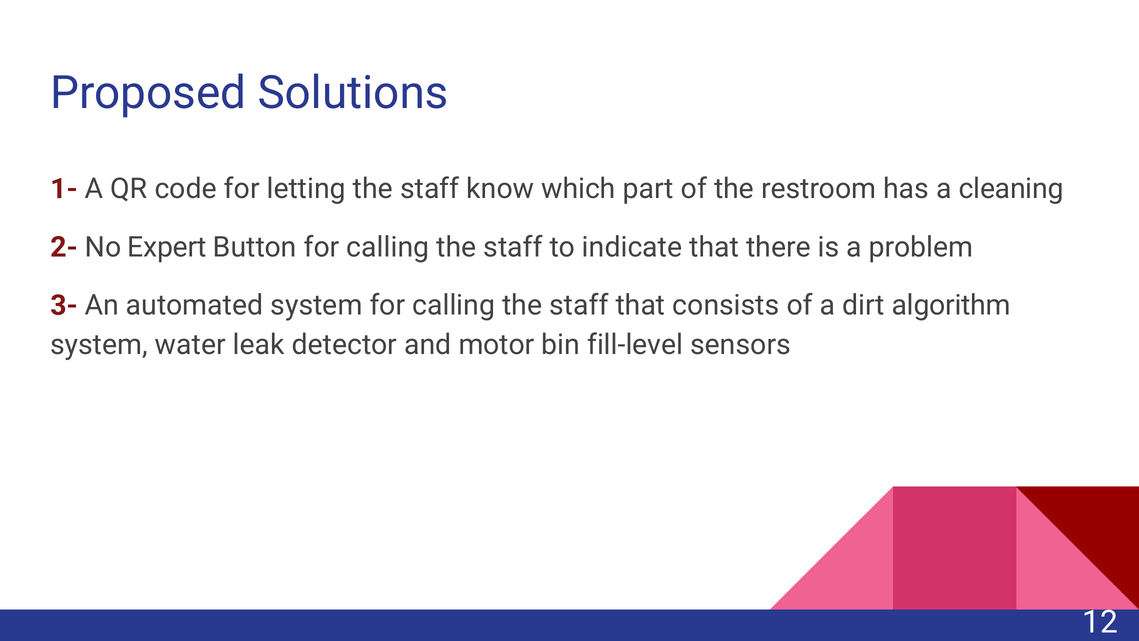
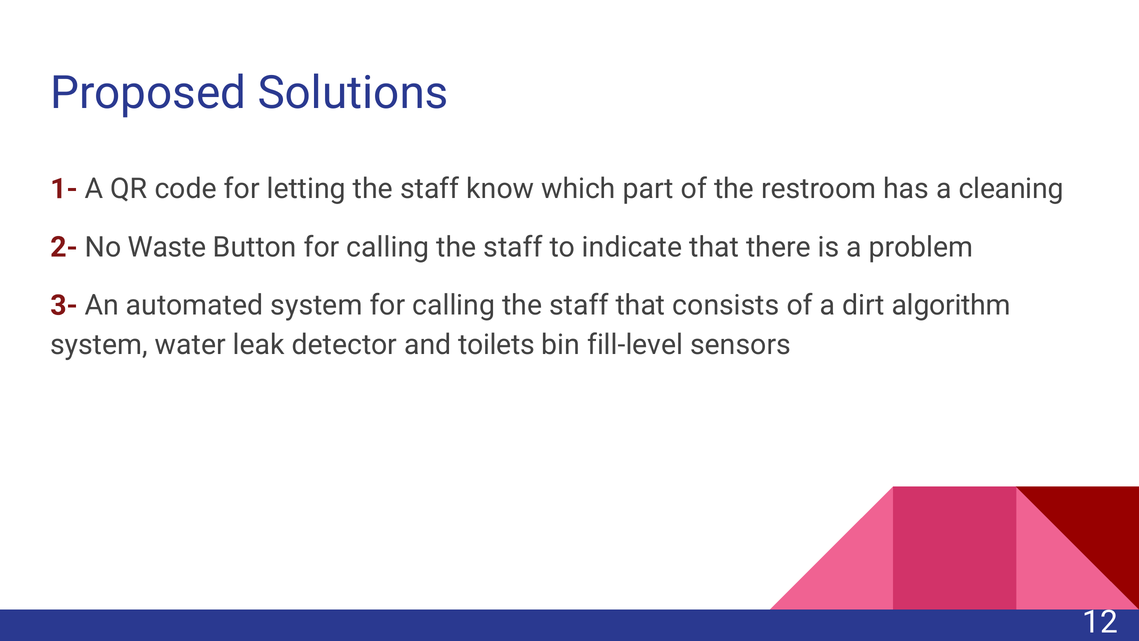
Expert: Expert -> Waste (167, 247)
motor: motor -> toilets (497, 345)
